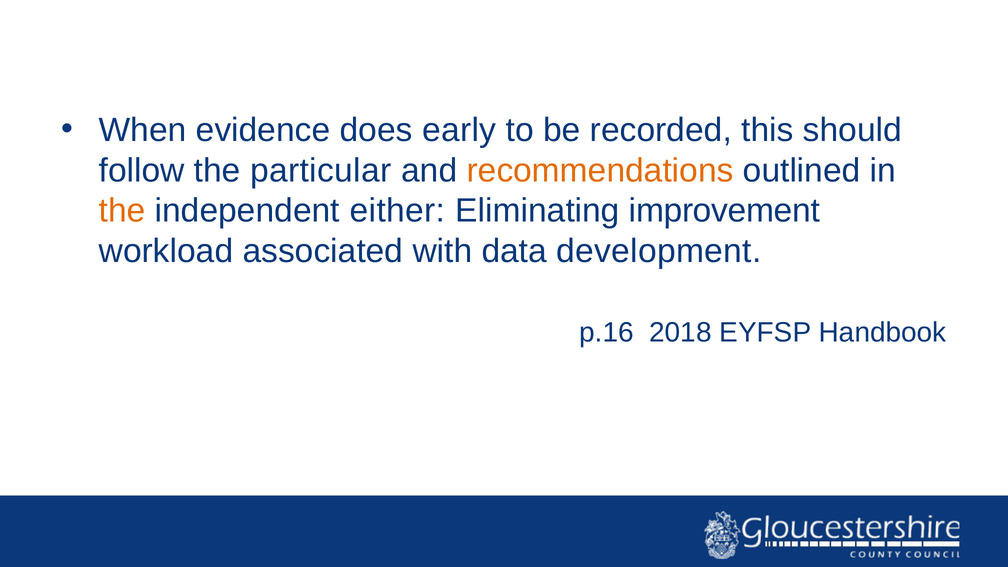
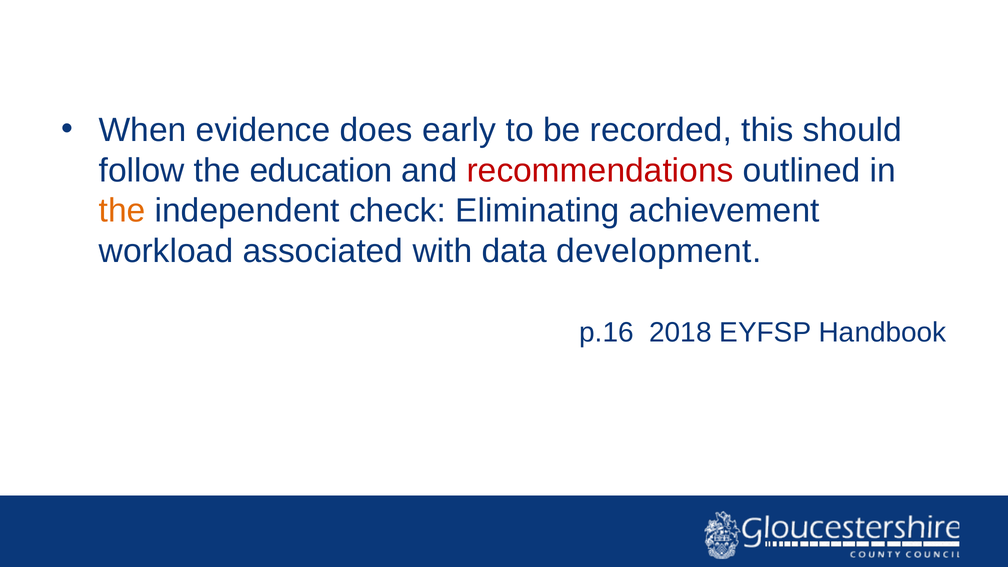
particular: particular -> education (321, 171)
recommendations colour: orange -> red (600, 171)
either: either -> check (398, 211)
improvement: improvement -> achievement (724, 211)
